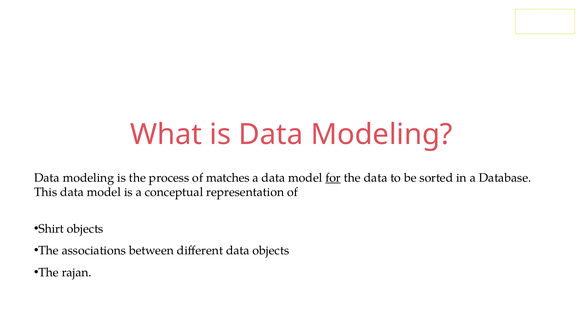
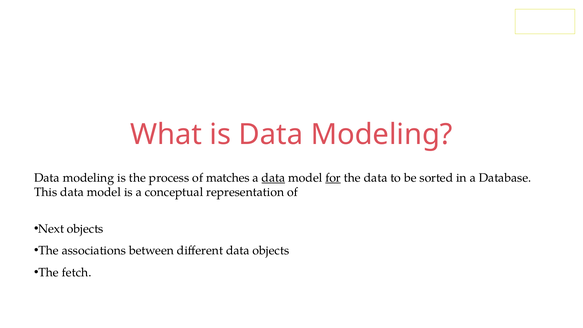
data underline: none -> present (273, 178)
Shirt: Shirt -> Next (51, 229)
rajan: rajan -> fetch (77, 272)
